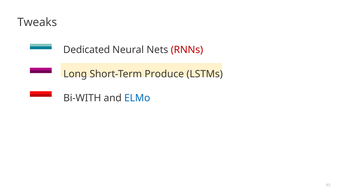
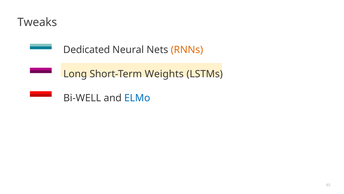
RNNs colour: red -> orange (187, 50)
Produce: Produce -> Weights (164, 74)
Bi-WITH: Bi-WITH -> Bi-WELL (82, 98)
